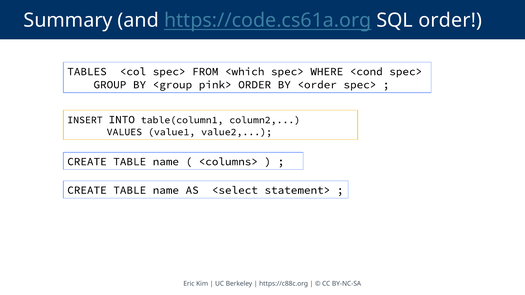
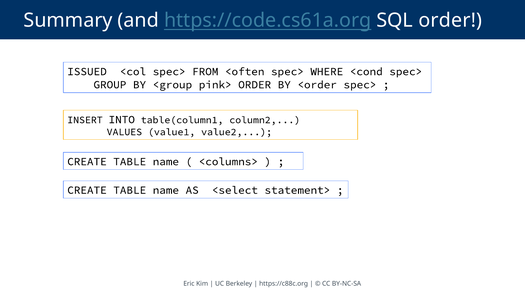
TABLES: TABLES -> ISSUED (87, 72)
<which: <which -> <often (245, 72)
